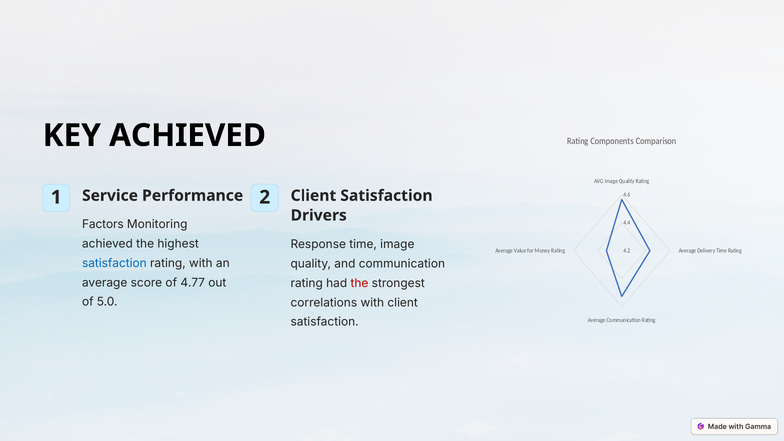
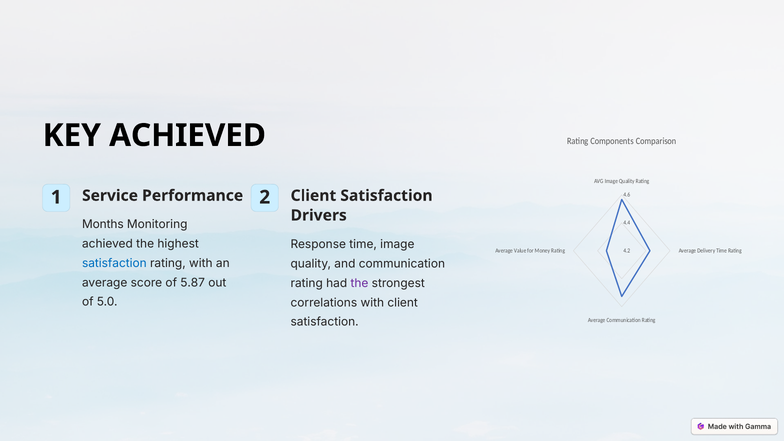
Factors: Factors -> Months (103, 224)
4.77: 4.77 -> 5.87 (193, 283)
the colour: red -> purple (359, 283)
